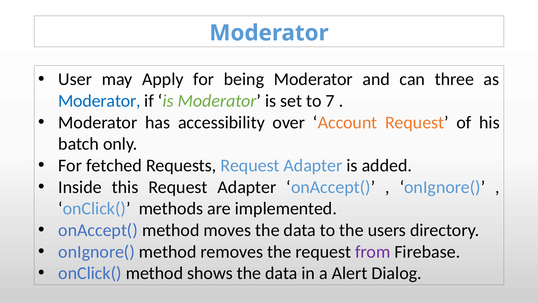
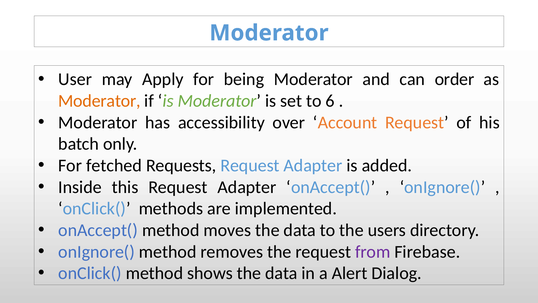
three: three -> order (454, 79)
Moderator colour: blue -> orange (99, 101)
7: 7 -> 6 (330, 101)
